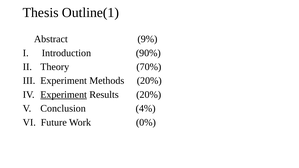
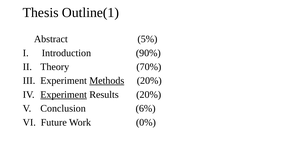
9%: 9% -> 5% (147, 39)
Methods underline: none -> present (107, 81)
4%: 4% -> 6% (146, 109)
